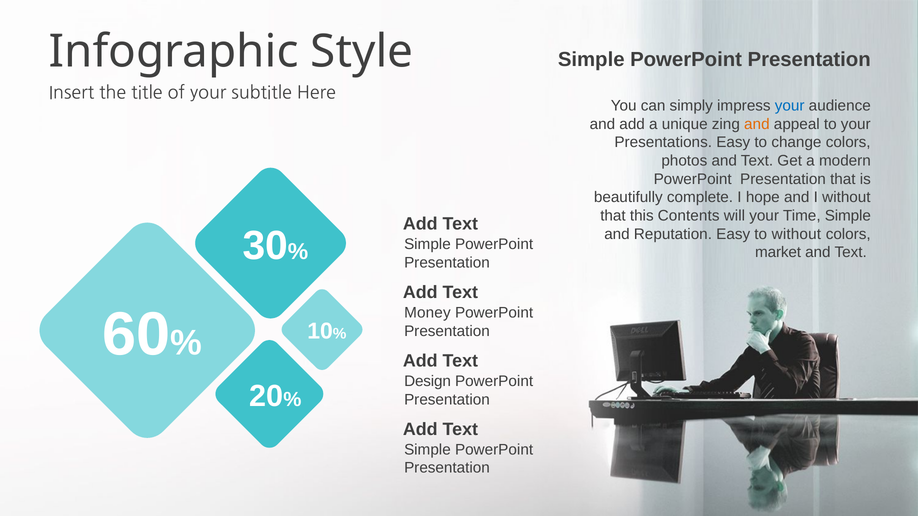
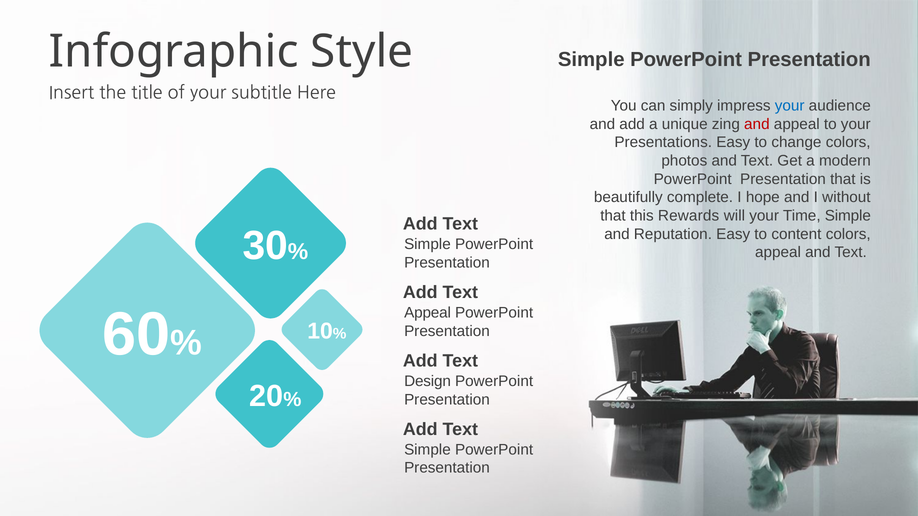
and colour: orange -> red (757, 124)
Contents: Contents -> Rewards (689, 216)
to without: without -> content (796, 234)
market: market -> appeal (778, 253)
Money: Money -> Appeal (428, 313)
